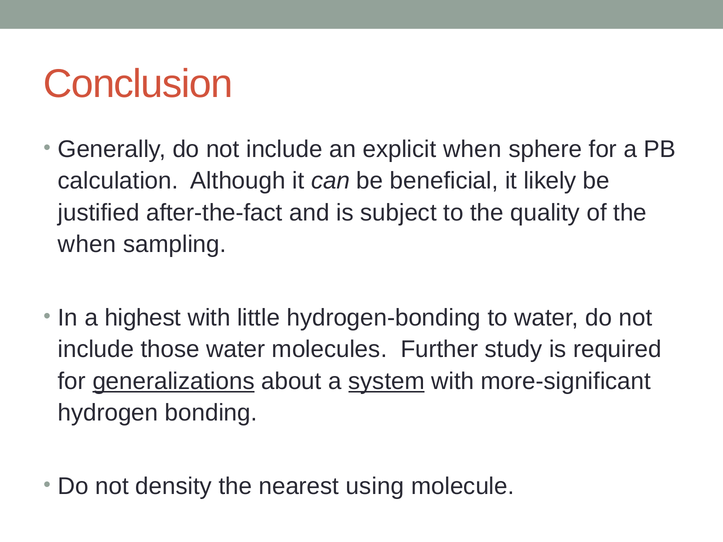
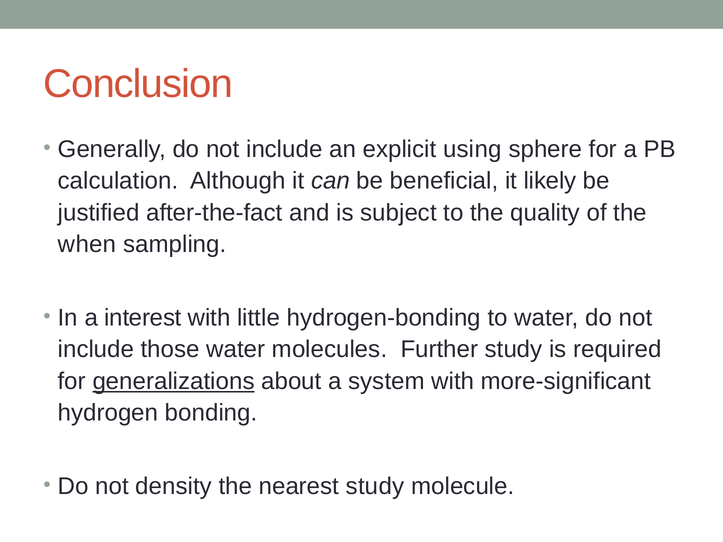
explicit when: when -> using (472, 149)
highest: highest -> interest (143, 318)
system underline: present -> none (387, 381)
nearest using: using -> study (375, 486)
